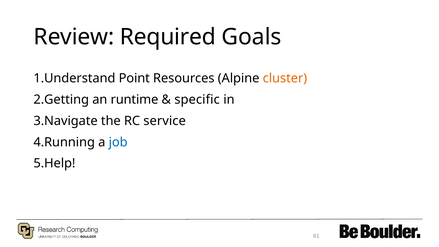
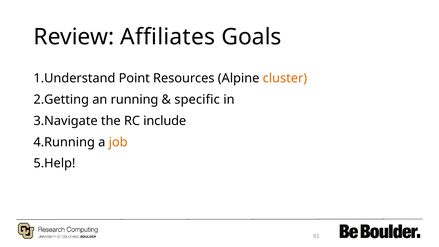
Required: Required -> Affiliates (168, 37)
runtime: runtime -> running (134, 100)
service: service -> include (165, 121)
job colour: blue -> orange (118, 142)
